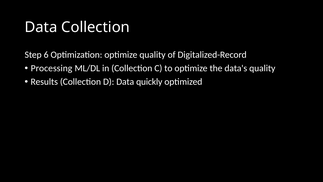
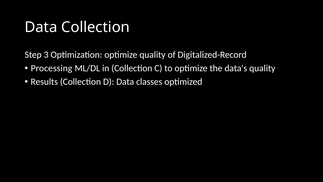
6: 6 -> 3 (46, 55)
quickly: quickly -> classes (149, 82)
